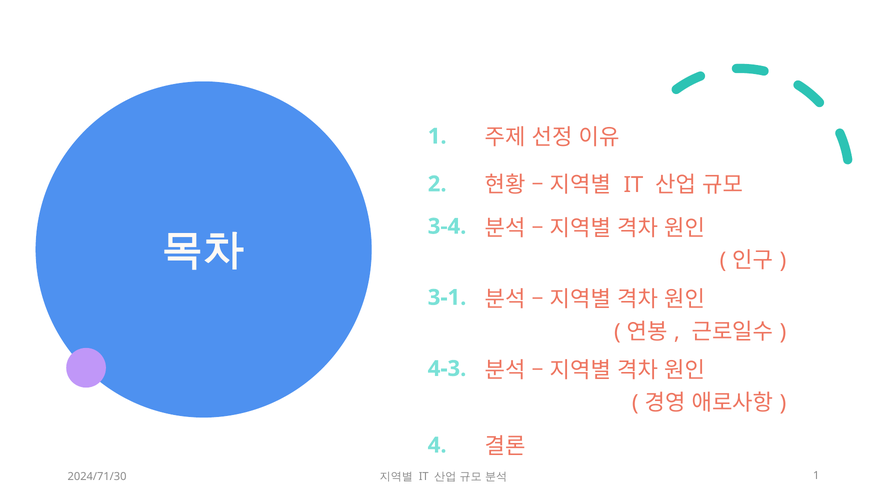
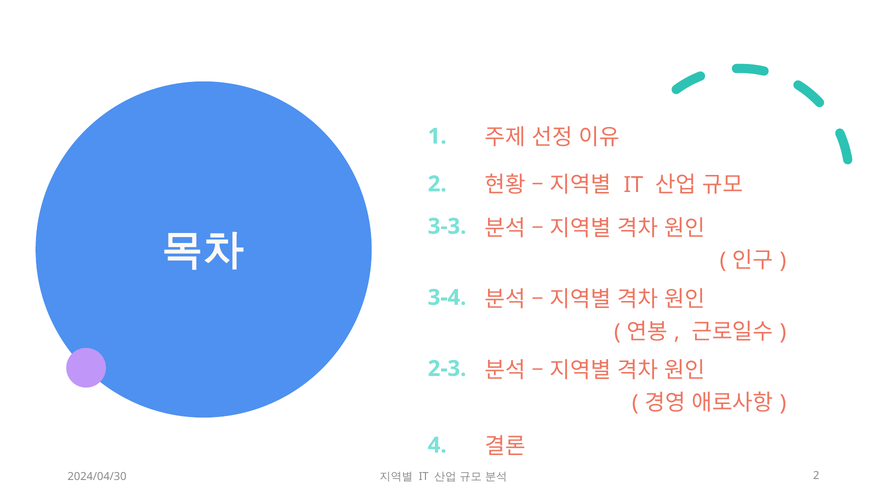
3-4: 3-4 -> 3-3 (447, 226)
3-1: 3-1 -> 3-4 (447, 297)
4-3: 4-3 -> 2-3 (447, 369)
2024/71/30: 2024/71/30 -> 2024/04/30 (97, 476)
1: 1 -> 2 (816, 476)
